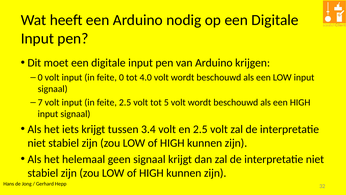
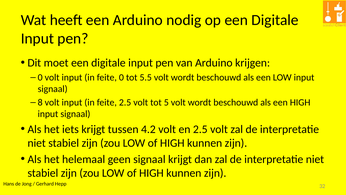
4.0: 4.0 -> 5.5 (146, 77)
7: 7 -> 8 (40, 102)
3.4: 3.4 -> 4.2 (148, 129)
